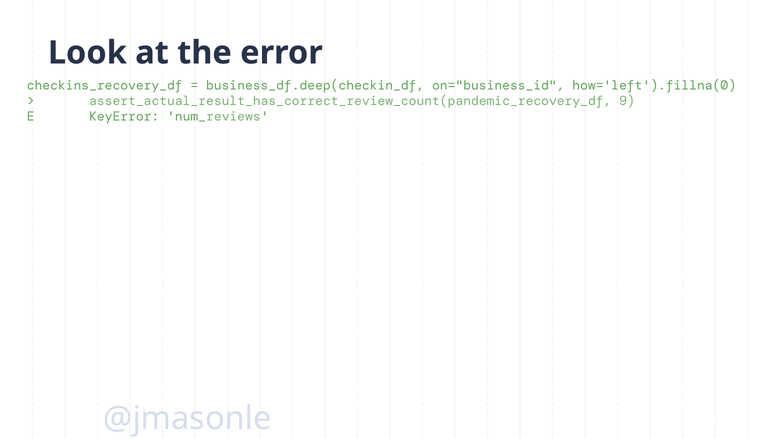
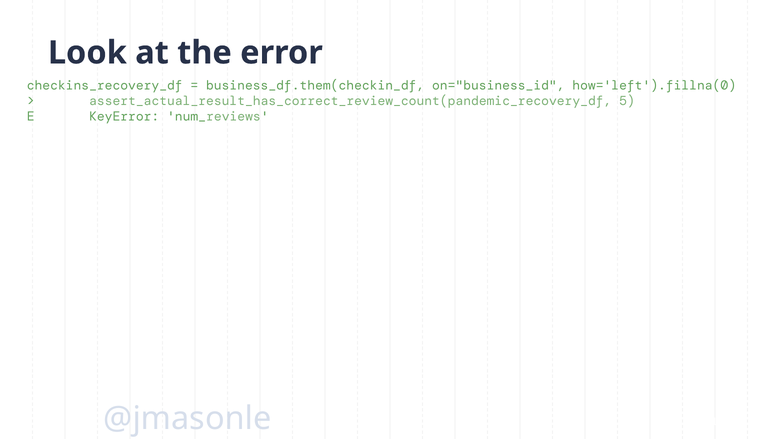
business_df.deep(checkin_df: business_df.deep(checkin_df -> business_df.them(checkin_df (315, 85)
9: 9 -> 5 (627, 101)
